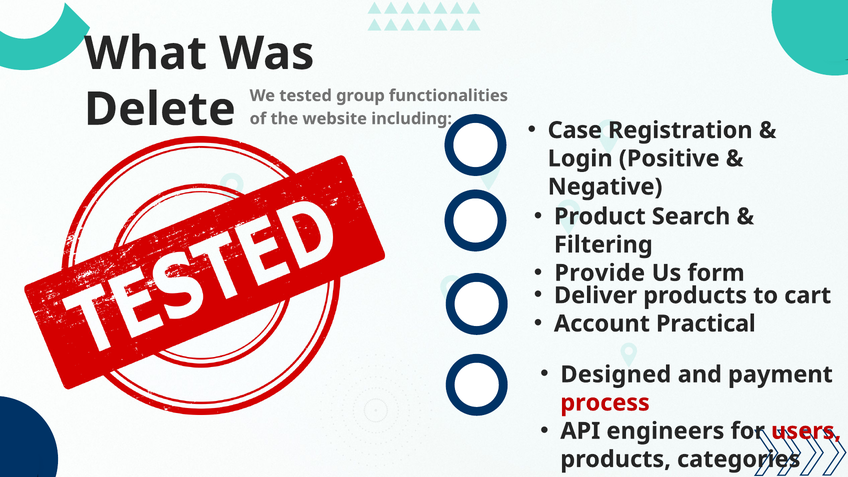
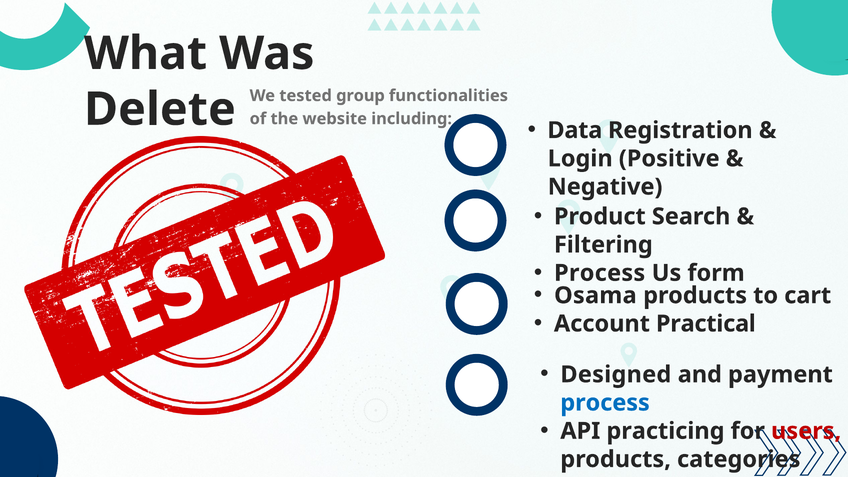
Case: Case -> Data (575, 130)
Provide: Provide -> Process (600, 273)
Deliver: Deliver -> Osama (595, 295)
process colour: red -> blue (605, 403)
engineers: engineers -> practicing (665, 431)
